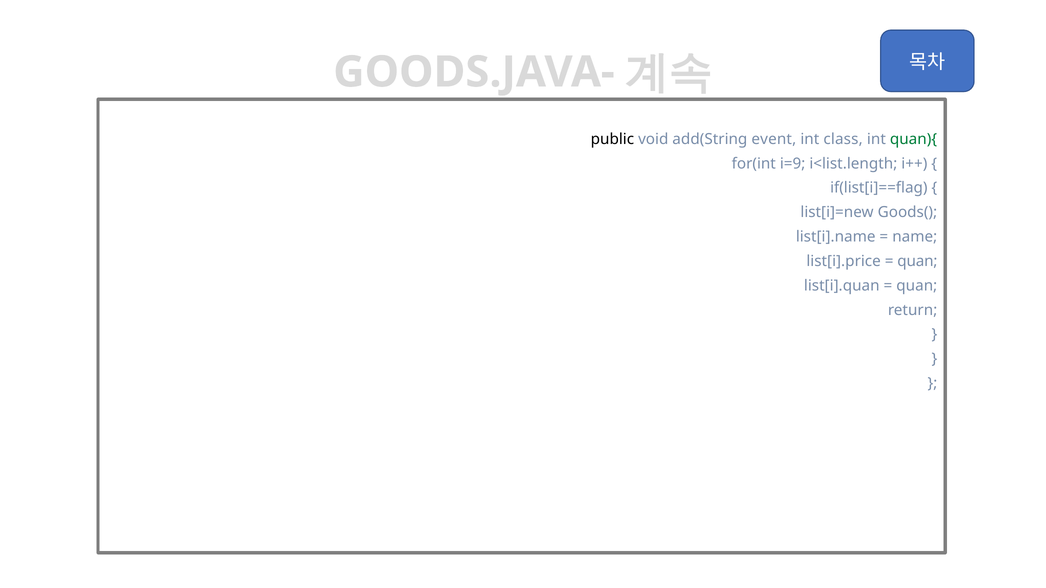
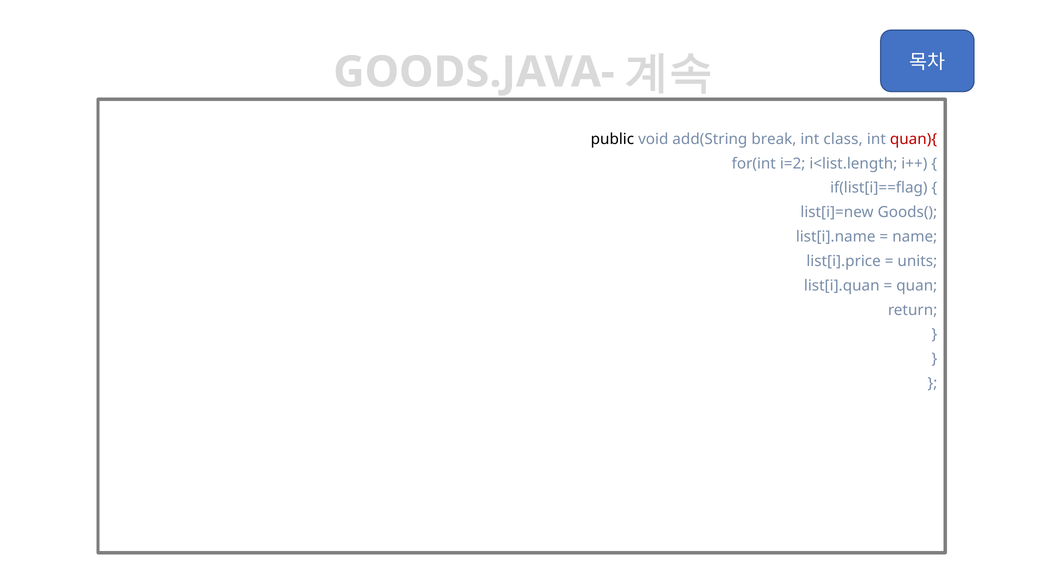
event: event -> break (774, 139)
quan){ colour: green -> red (914, 139)
i=9: i=9 -> i=2 (793, 164)
quan: quan -> units (917, 261)
